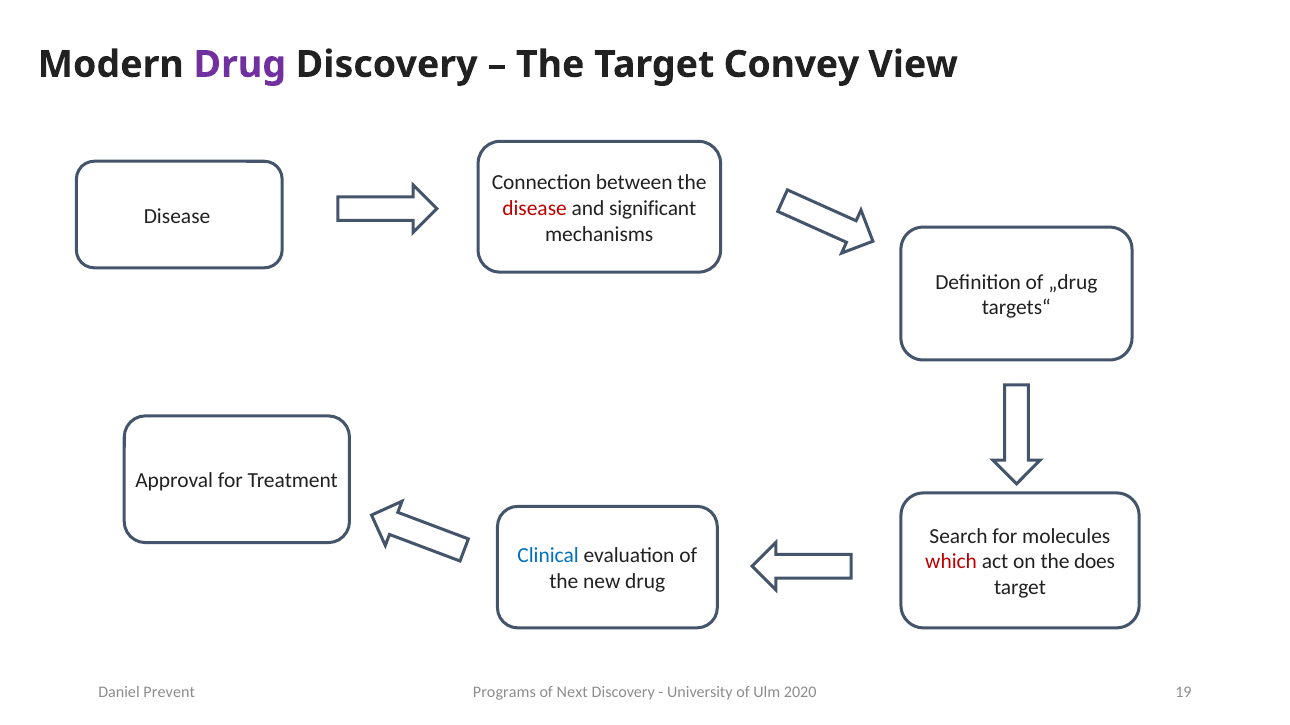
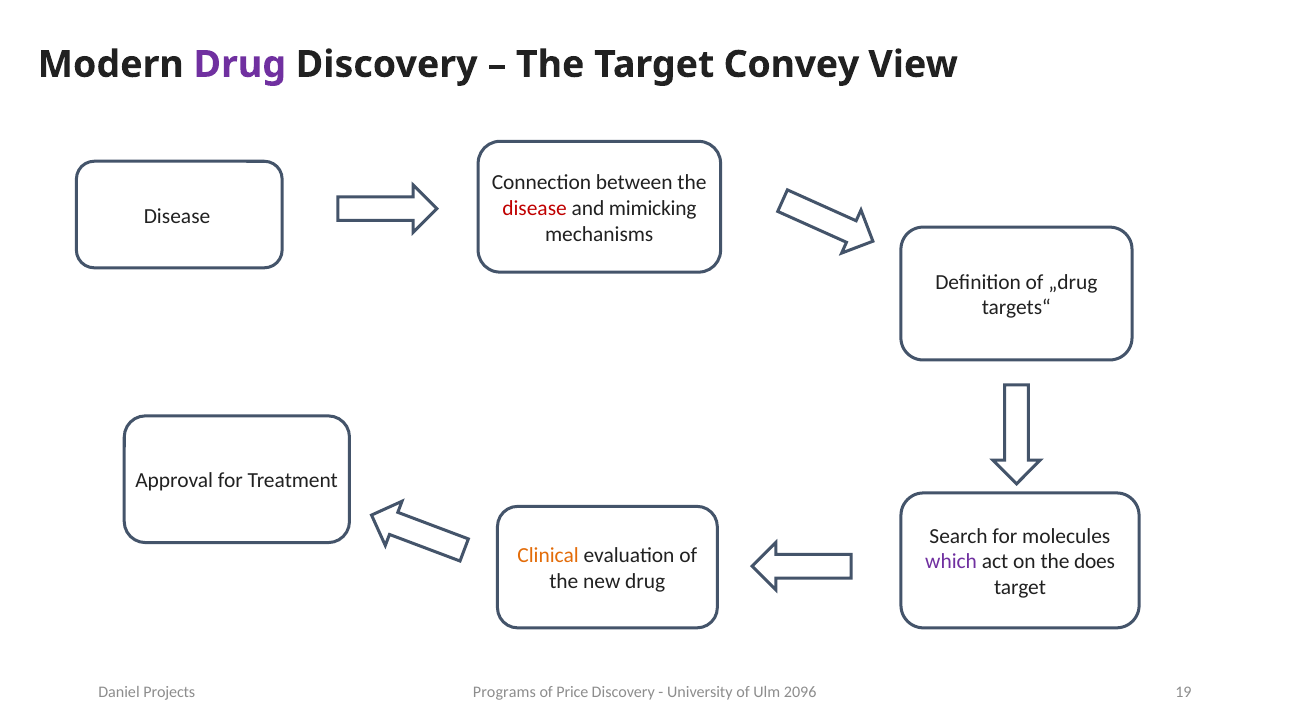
significant: significant -> mimicking (653, 208)
Clinical colour: blue -> orange (548, 556)
which colour: red -> purple (951, 562)
Prevent: Prevent -> Projects (169, 693)
Next: Next -> Price (572, 693)
2020: 2020 -> 2096 (800, 693)
